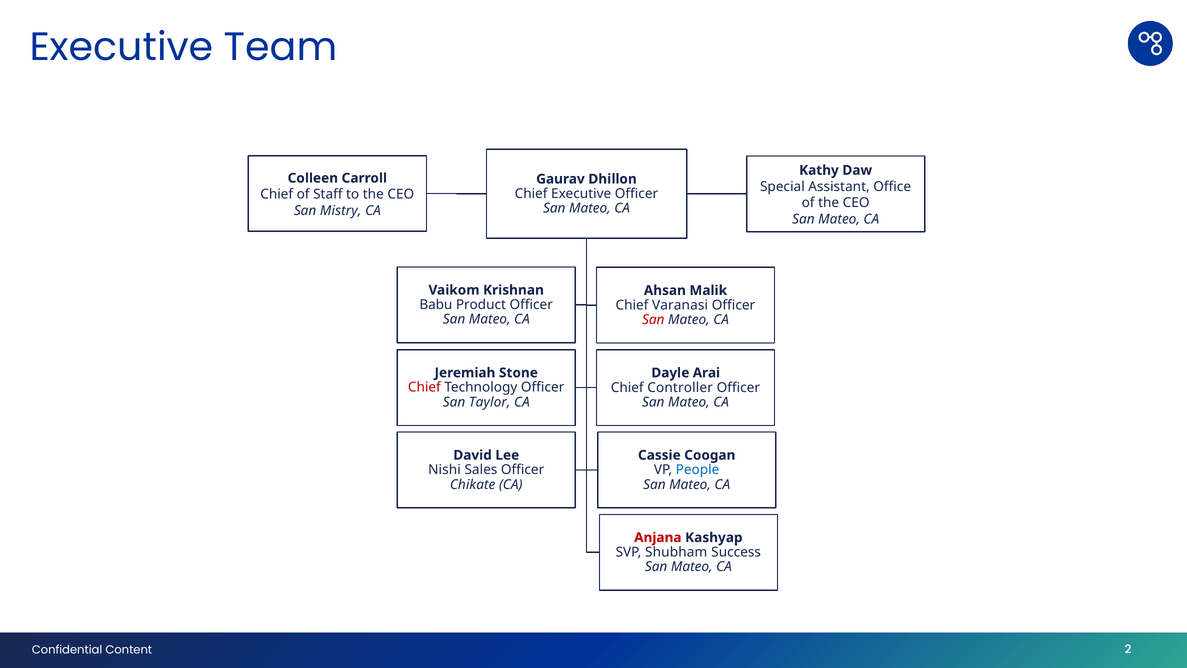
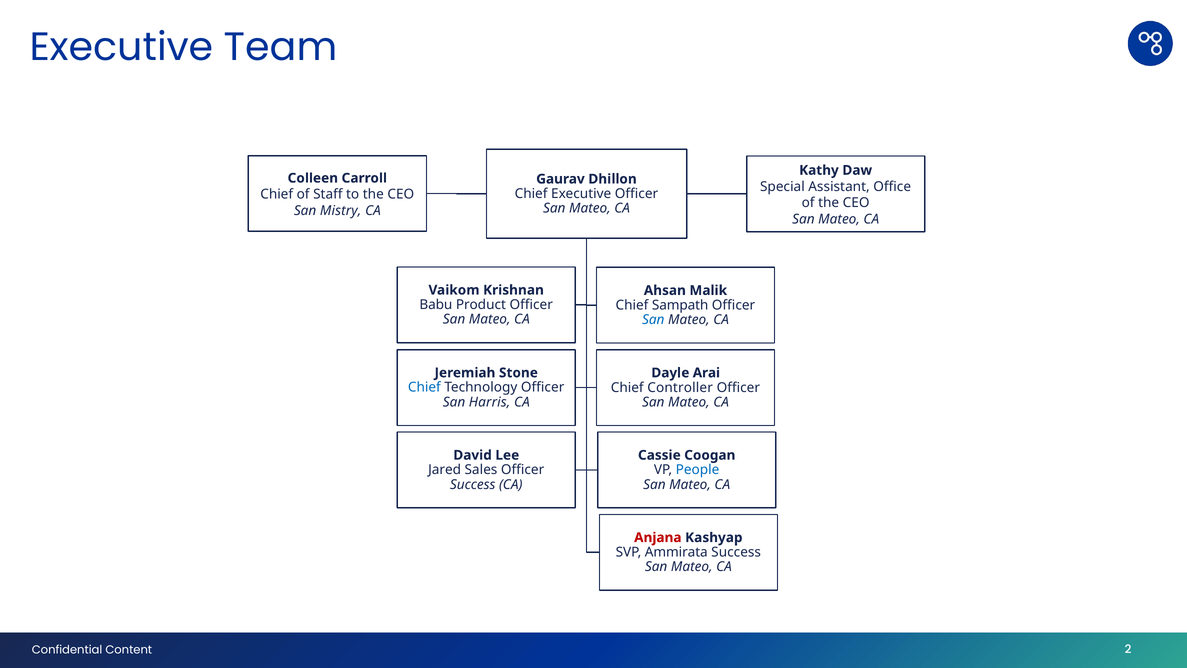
Varanasi: Varanasi -> Sampath (680, 305)
San colour: red -> blue (653, 320)
Chief colour: red -> blue (424, 387)
Taylor: Taylor -> Harris (490, 402)
Nishi: Nishi -> Jared (445, 470)
Chikate: Chikate -> Success (473, 484)
Shubham: Shubham -> Ammirata (676, 552)
